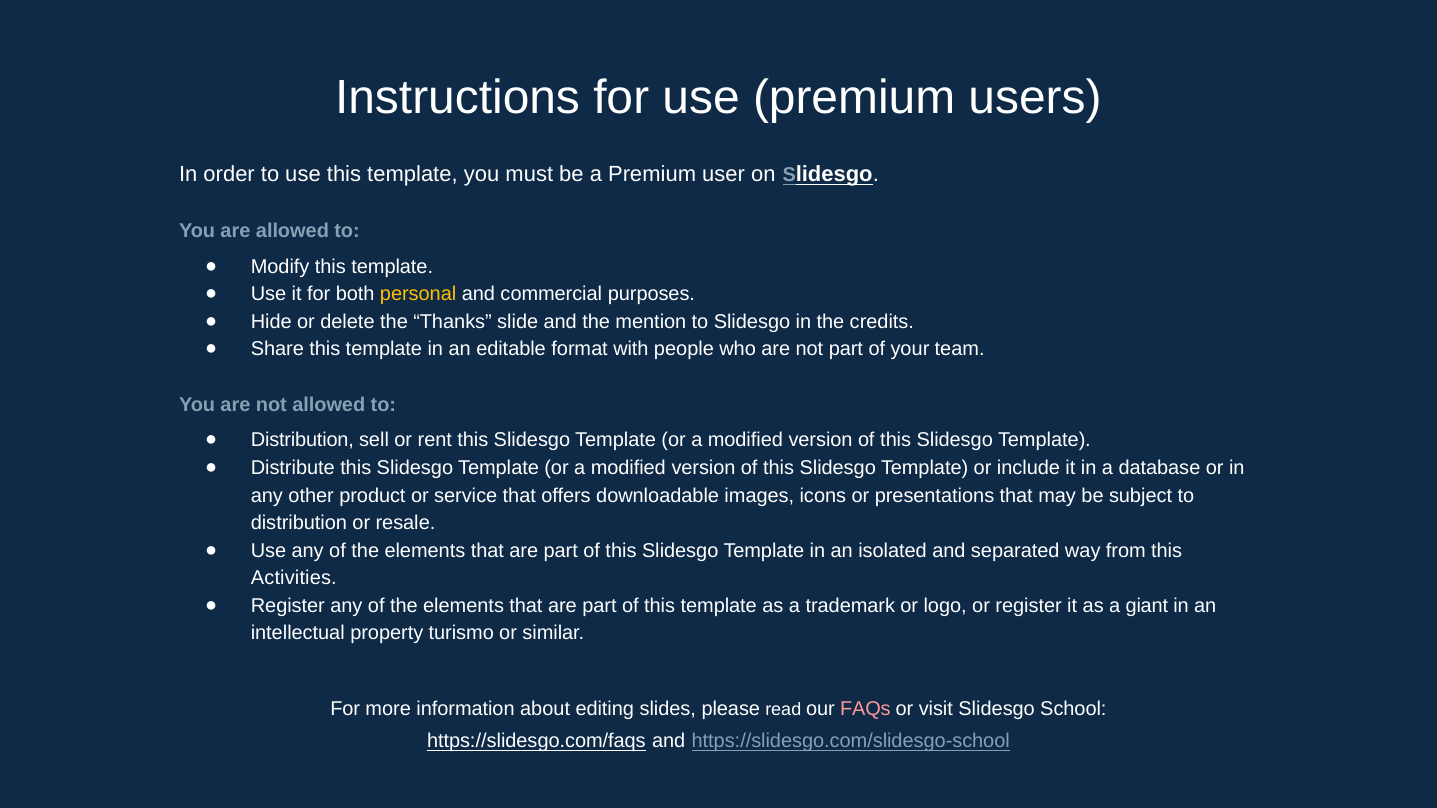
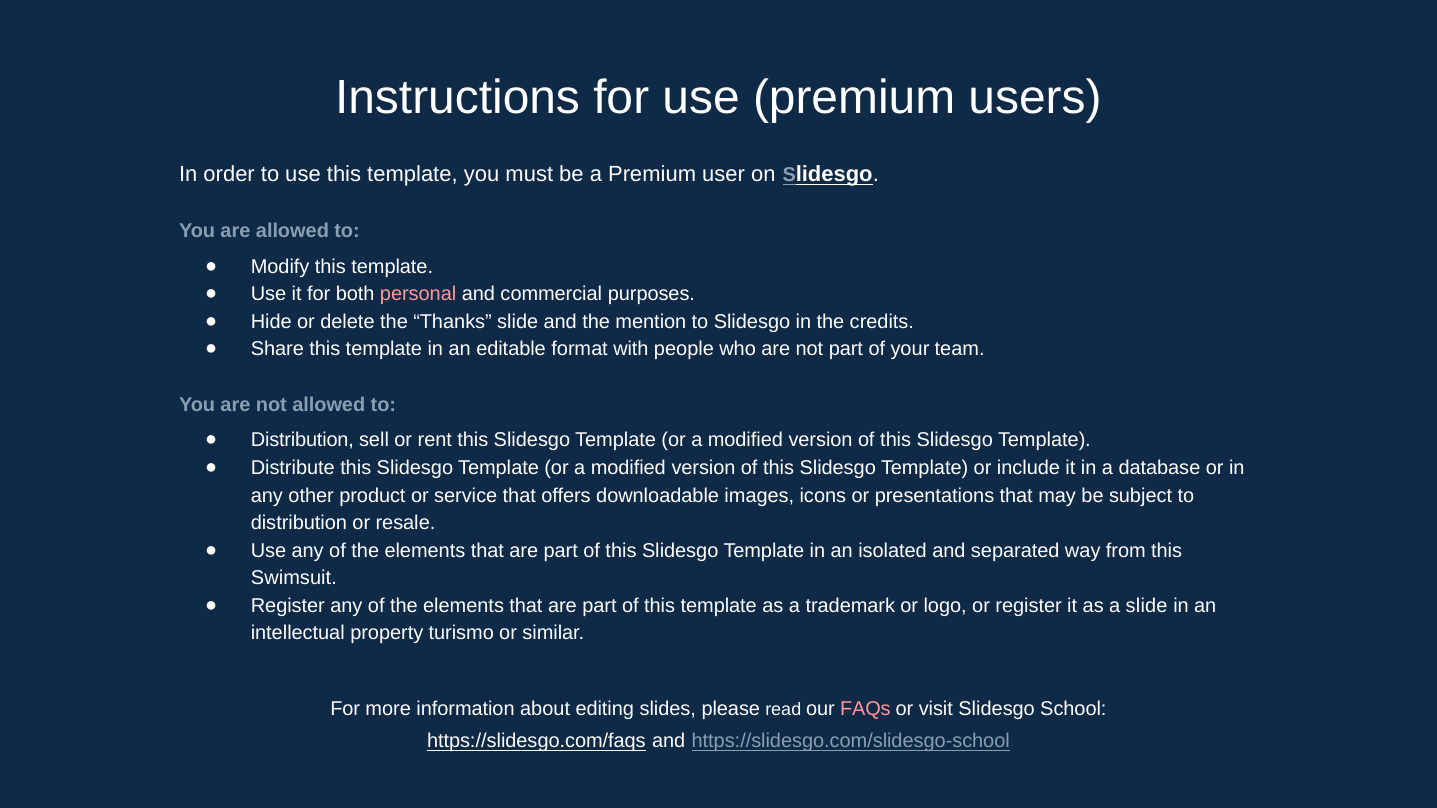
personal colour: yellow -> pink (418, 294)
Activities: Activities -> Swimsuit (294, 578)
a giant: giant -> slide (1147, 606)
